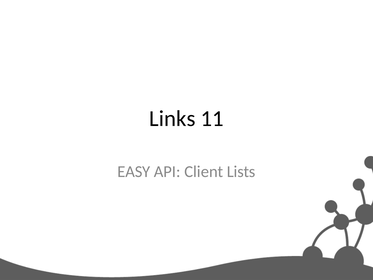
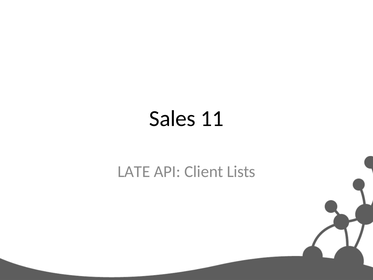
Links: Links -> Sales (172, 118)
EASY: EASY -> LATE (134, 171)
